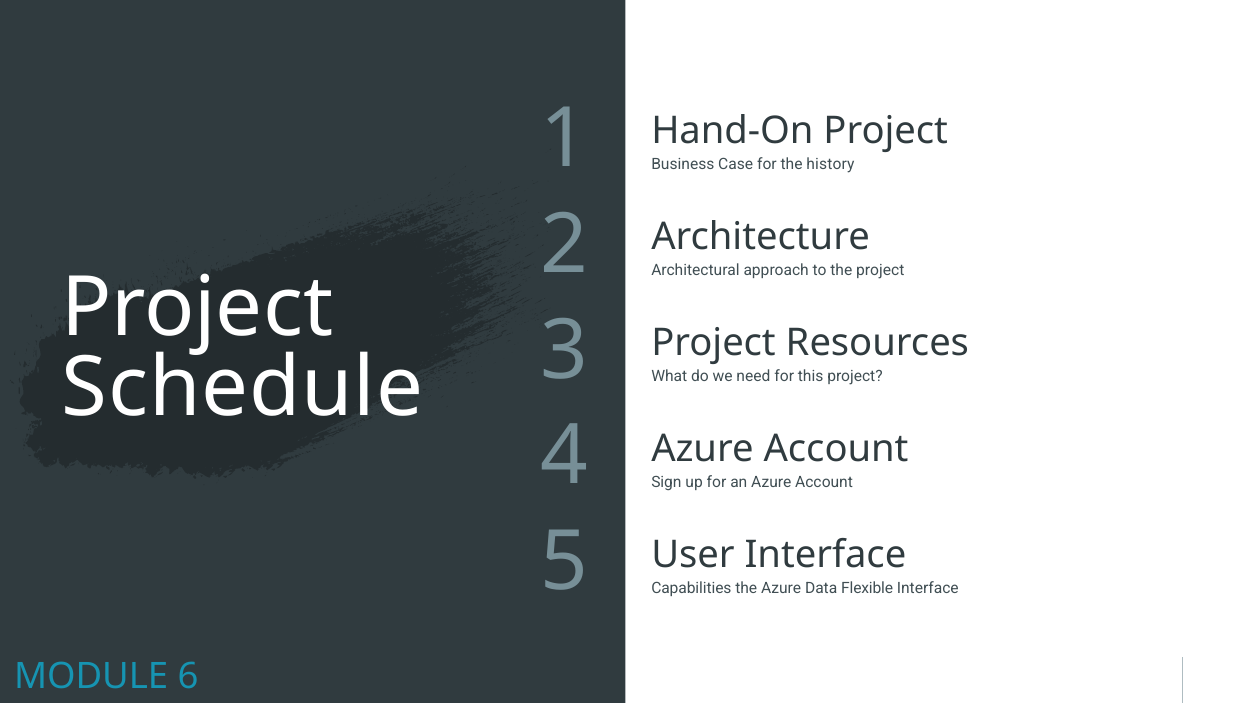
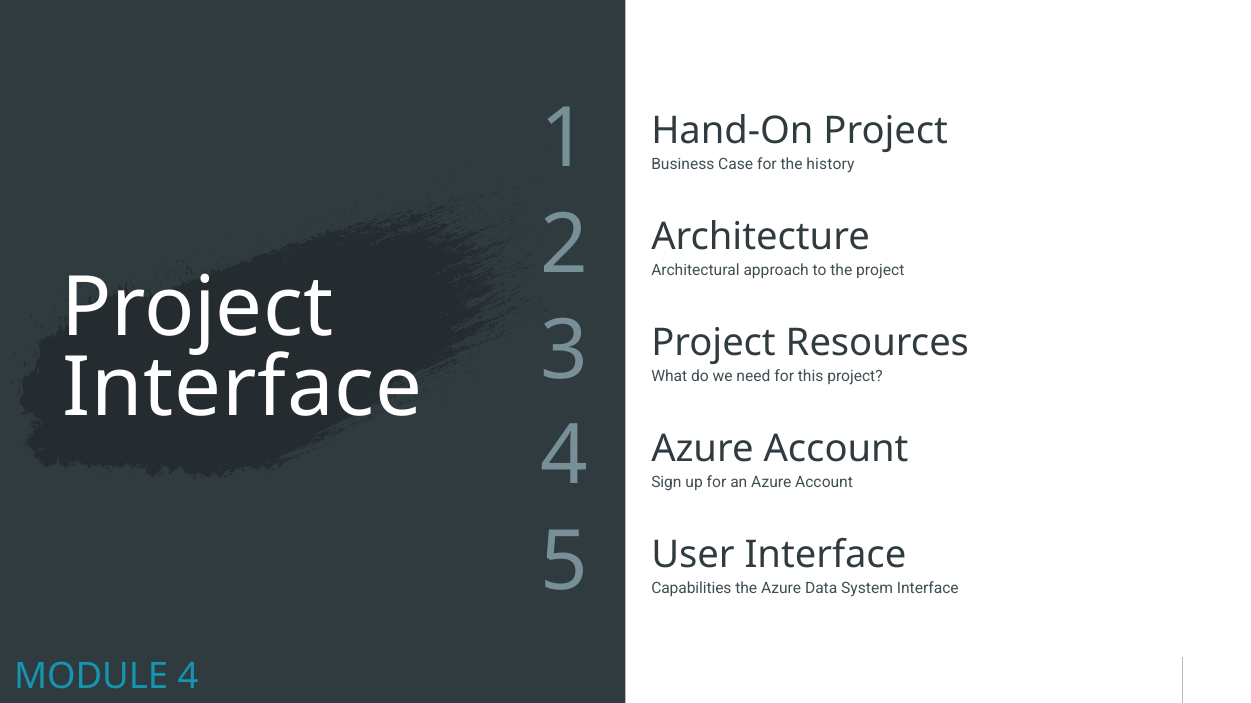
Schedule: Schedule -> Interface (242, 388)
Flexible: Flexible -> System (867, 589)
MODULE 6: 6 -> 4 (188, 677)
